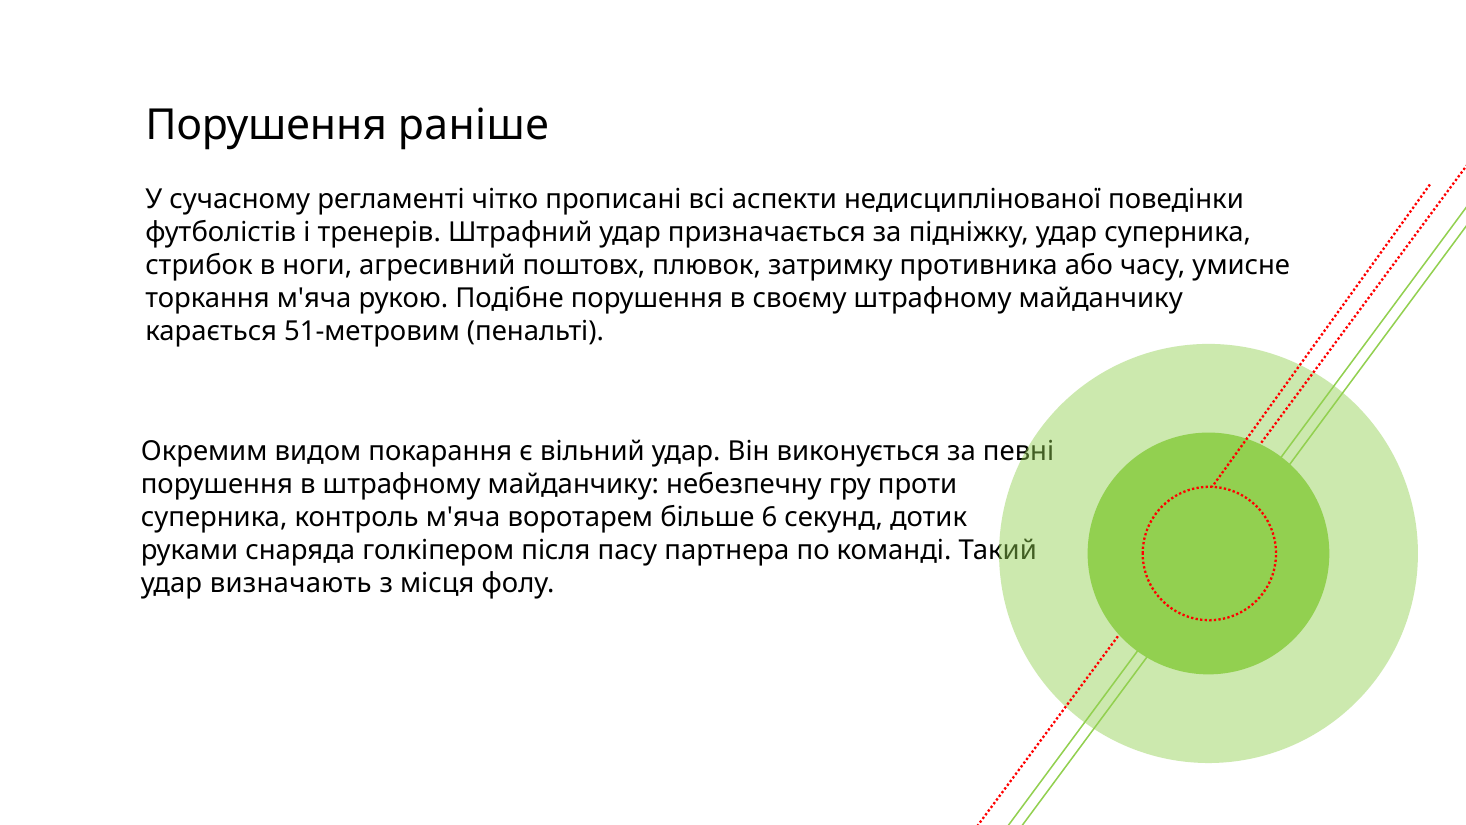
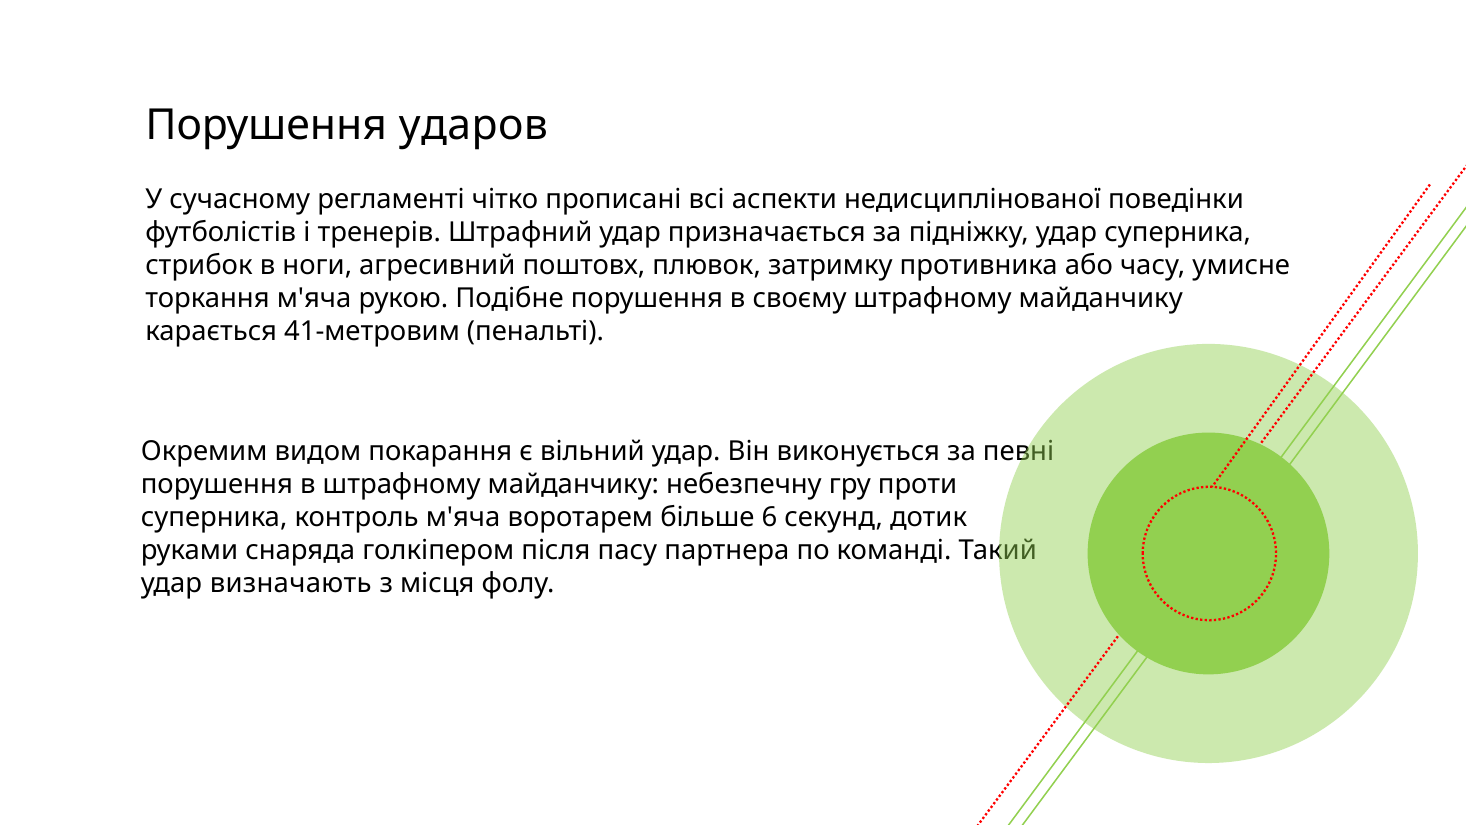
раніше: раніше -> ударов (473, 125)
51-метровим: 51-метровим -> 41-метровим (372, 331)
